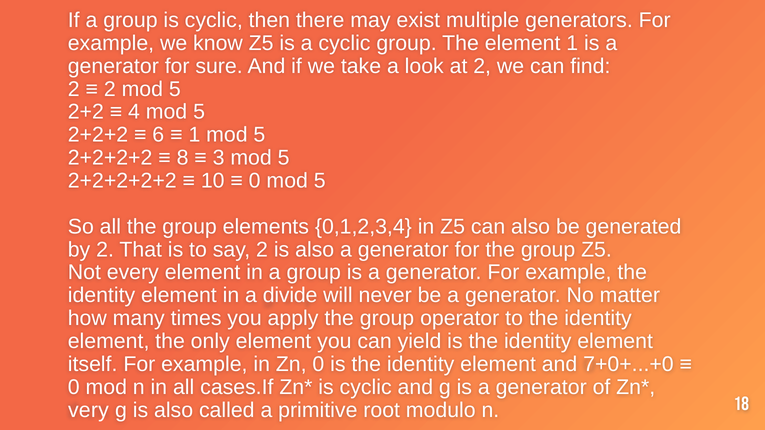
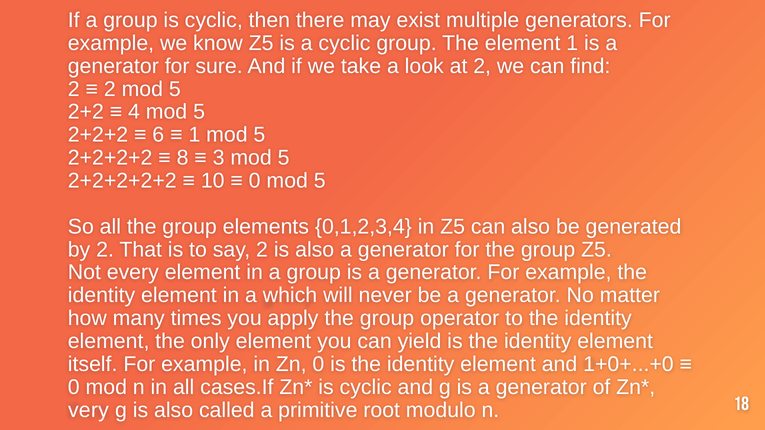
divide: divide -> which (290, 296)
7+0+...+0: 7+0+...+0 -> 1+0+...+0 (628, 364)
